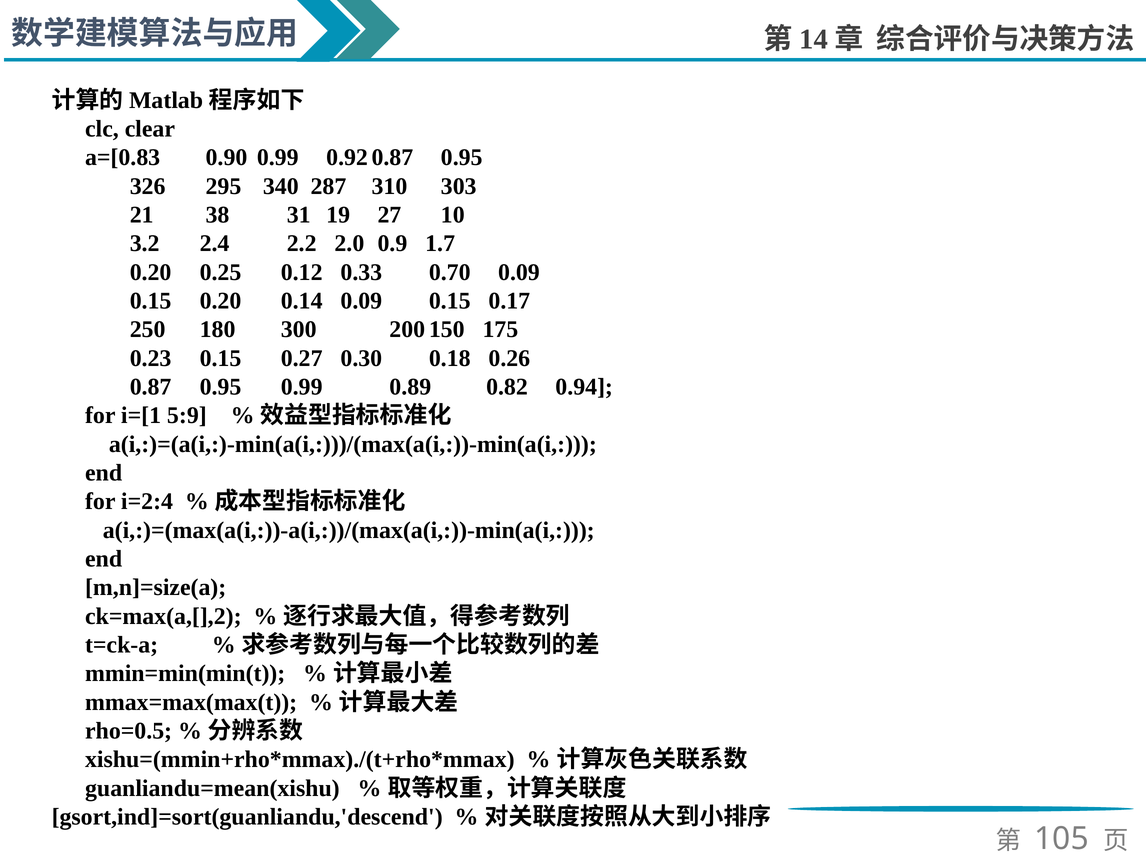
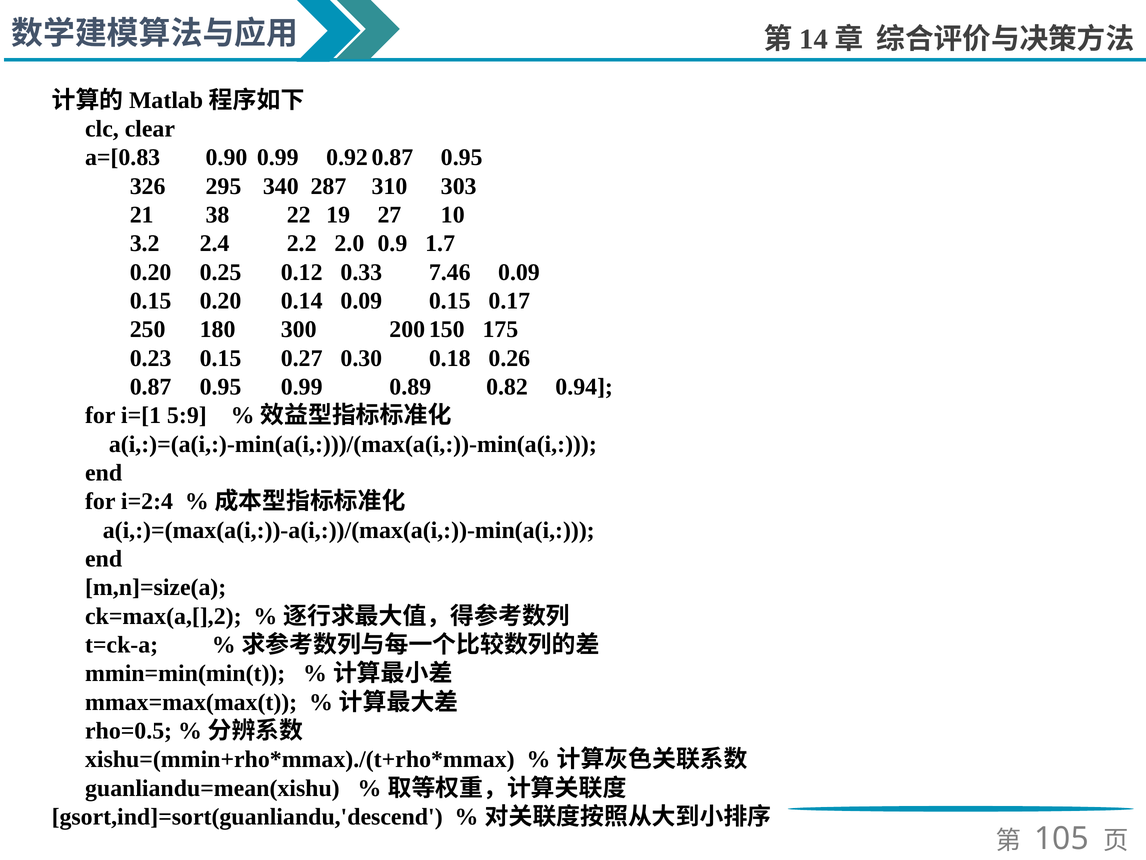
31: 31 -> 22 (299, 215)
0.70: 0.70 -> 7.46 (450, 272)
